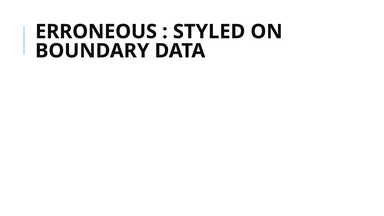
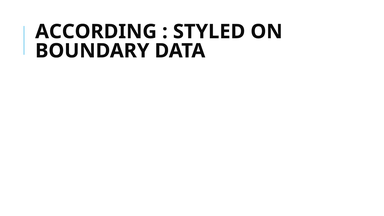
ERRONEOUS: ERRONEOUS -> ACCORDING (96, 32)
